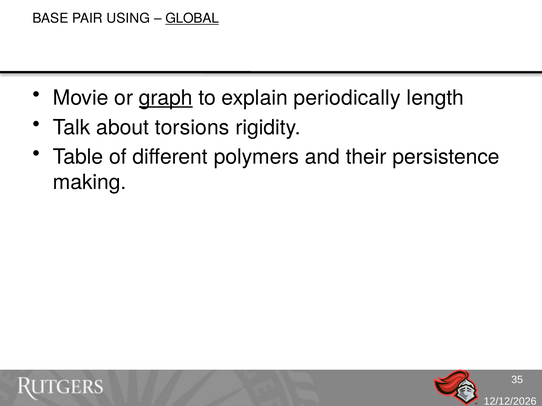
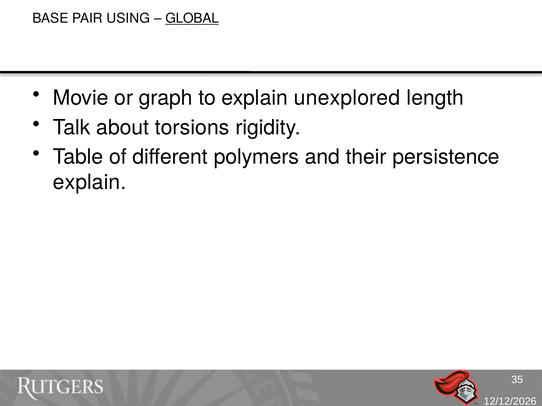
graph underline: present -> none (166, 98)
periodically: periodically -> unexplored (347, 98)
making: making -> explain (90, 183)
